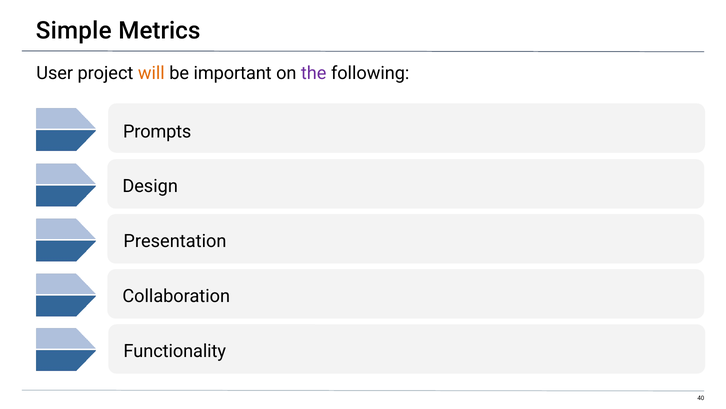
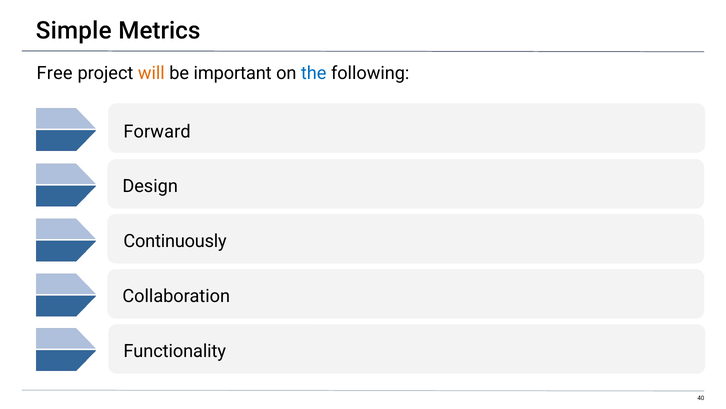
User: User -> Free (55, 73)
the colour: purple -> blue (314, 73)
Prompts: Prompts -> Forward (157, 132)
Presentation: Presentation -> Continuously (175, 241)
